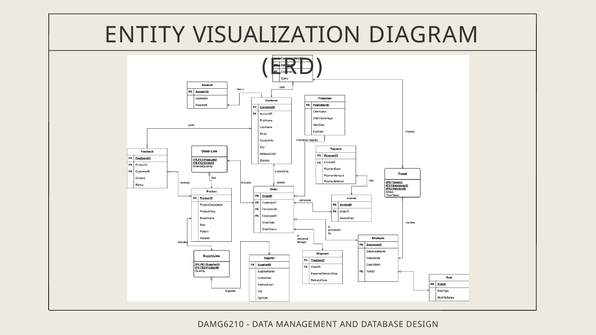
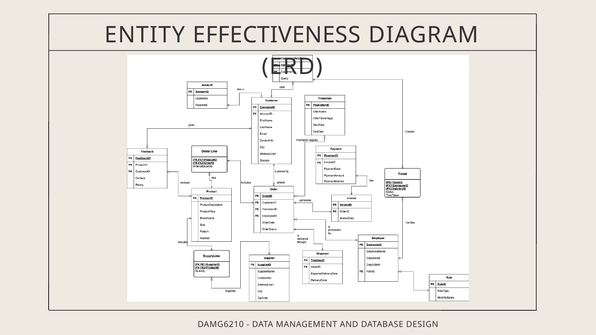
VISUALIZATION: VISUALIZATION -> EFFECTIVENESS (277, 35)
